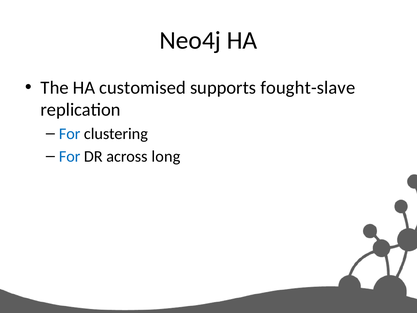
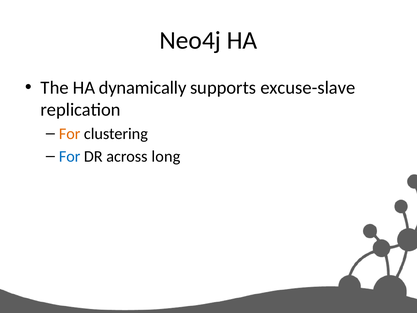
customised: customised -> dynamically (143, 87)
fought-slave: fought-slave -> excuse-slave (308, 87)
For colour: blue -> orange (70, 134)
